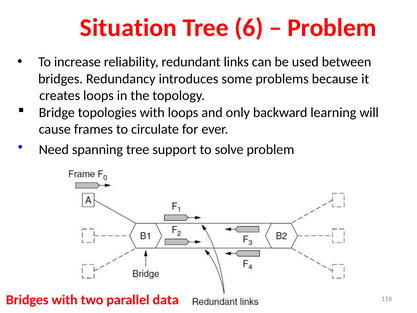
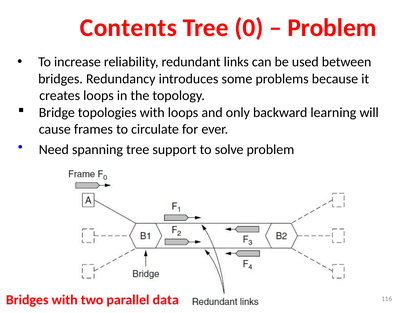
Situation: Situation -> Contents (128, 28)
6: 6 -> 0 (249, 28)
